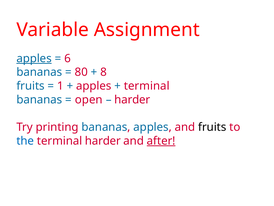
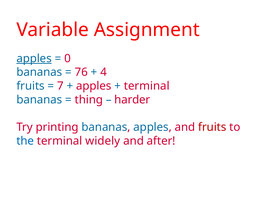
6: 6 -> 0 (67, 58)
80: 80 -> 76 (81, 72)
8: 8 -> 4 (104, 72)
1: 1 -> 7 (60, 86)
open: open -> thing (89, 99)
fruits colour: black -> red (212, 127)
terminal harder: harder -> widely (103, 141)
after underline: present -> none (161, 141)
